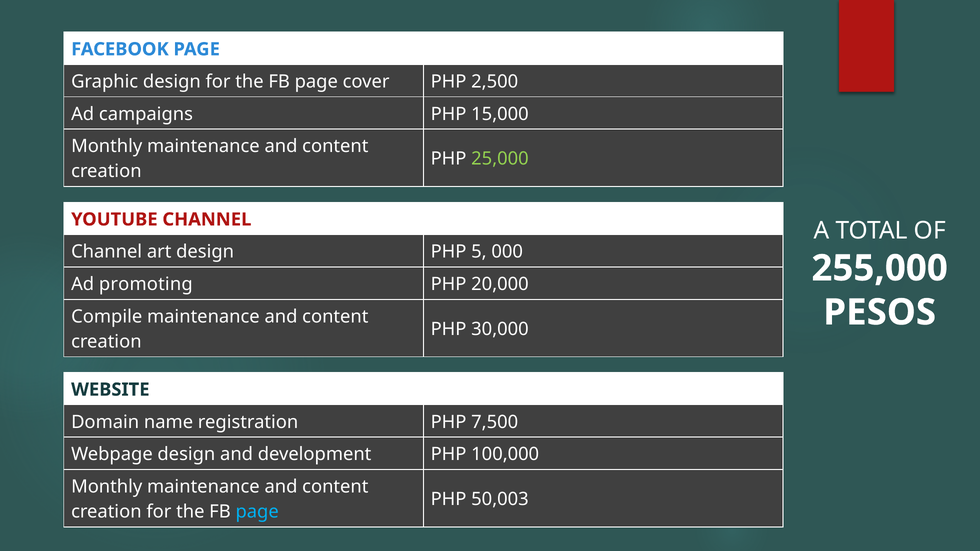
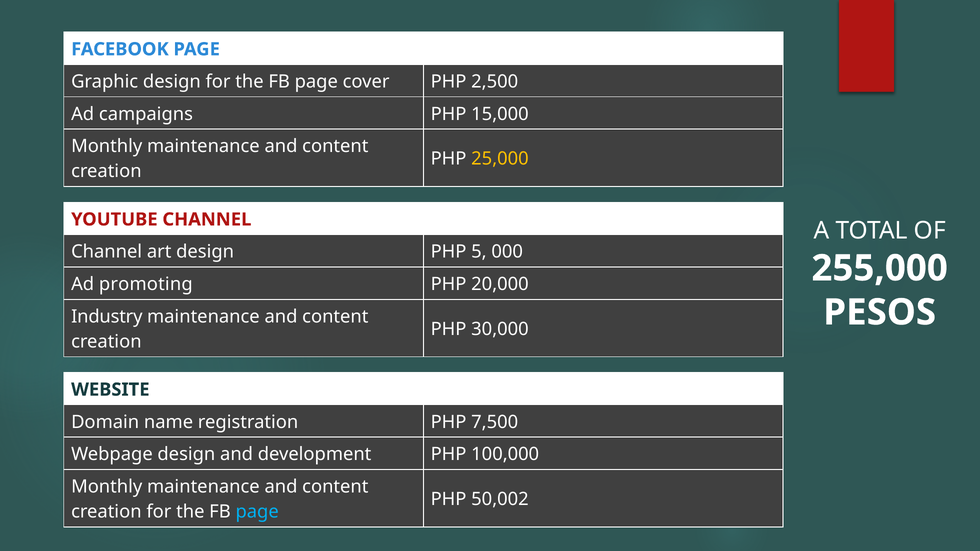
25,000 colour: light green -> yellow (500, 159)
Compile: Compile -> Industry (107, 317)
50,003: 50,003 -> 50,002 (500, 499)
